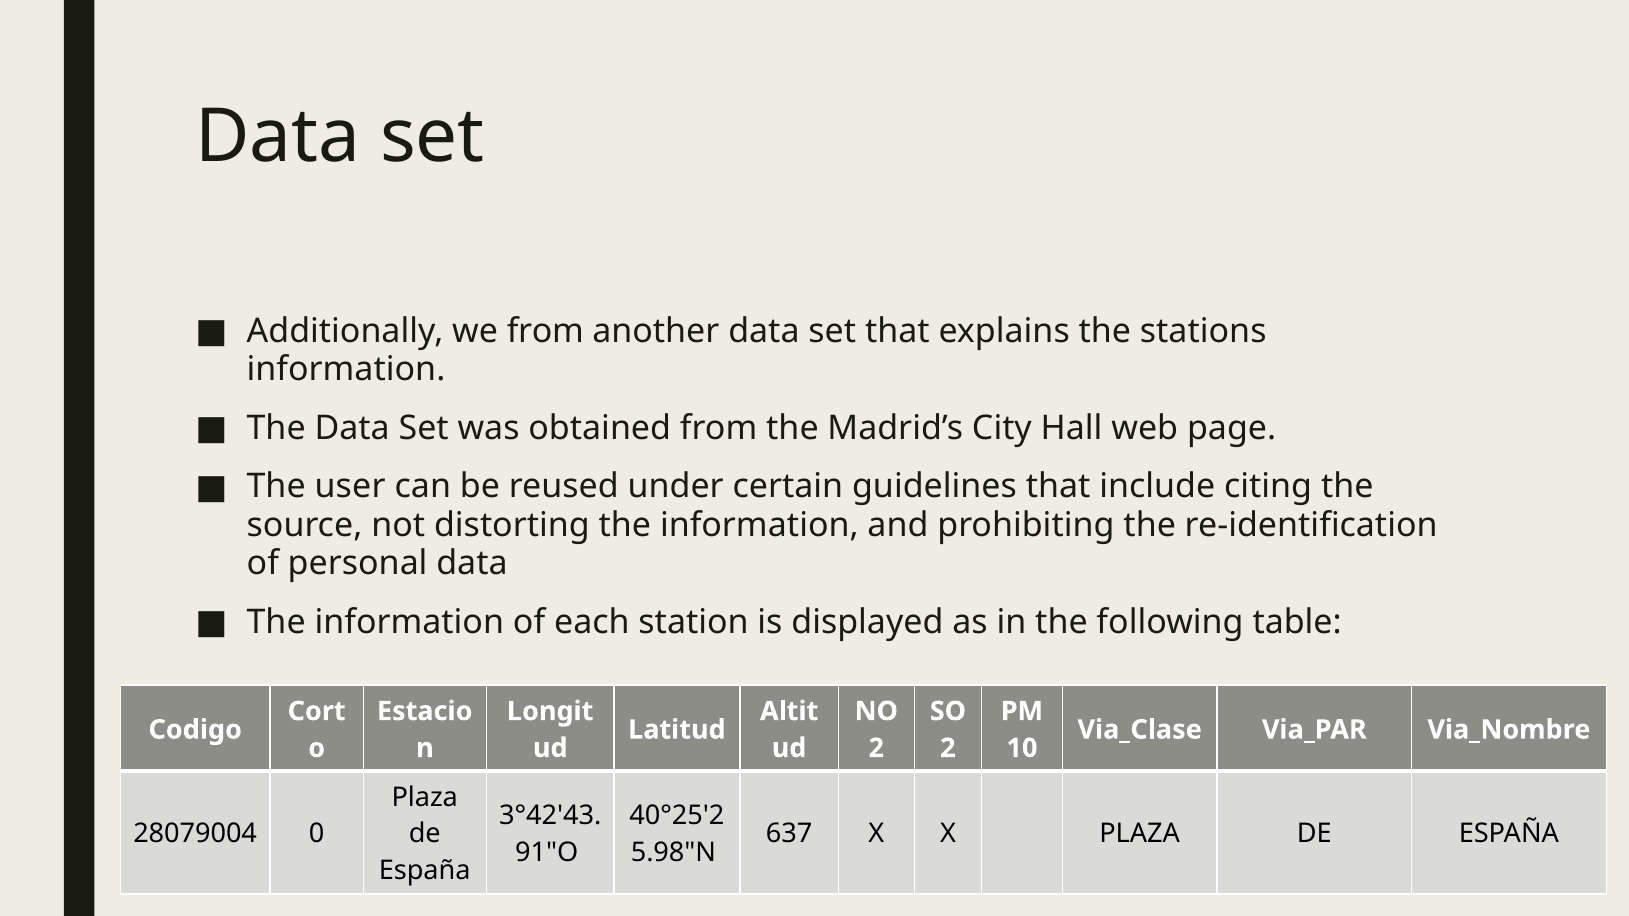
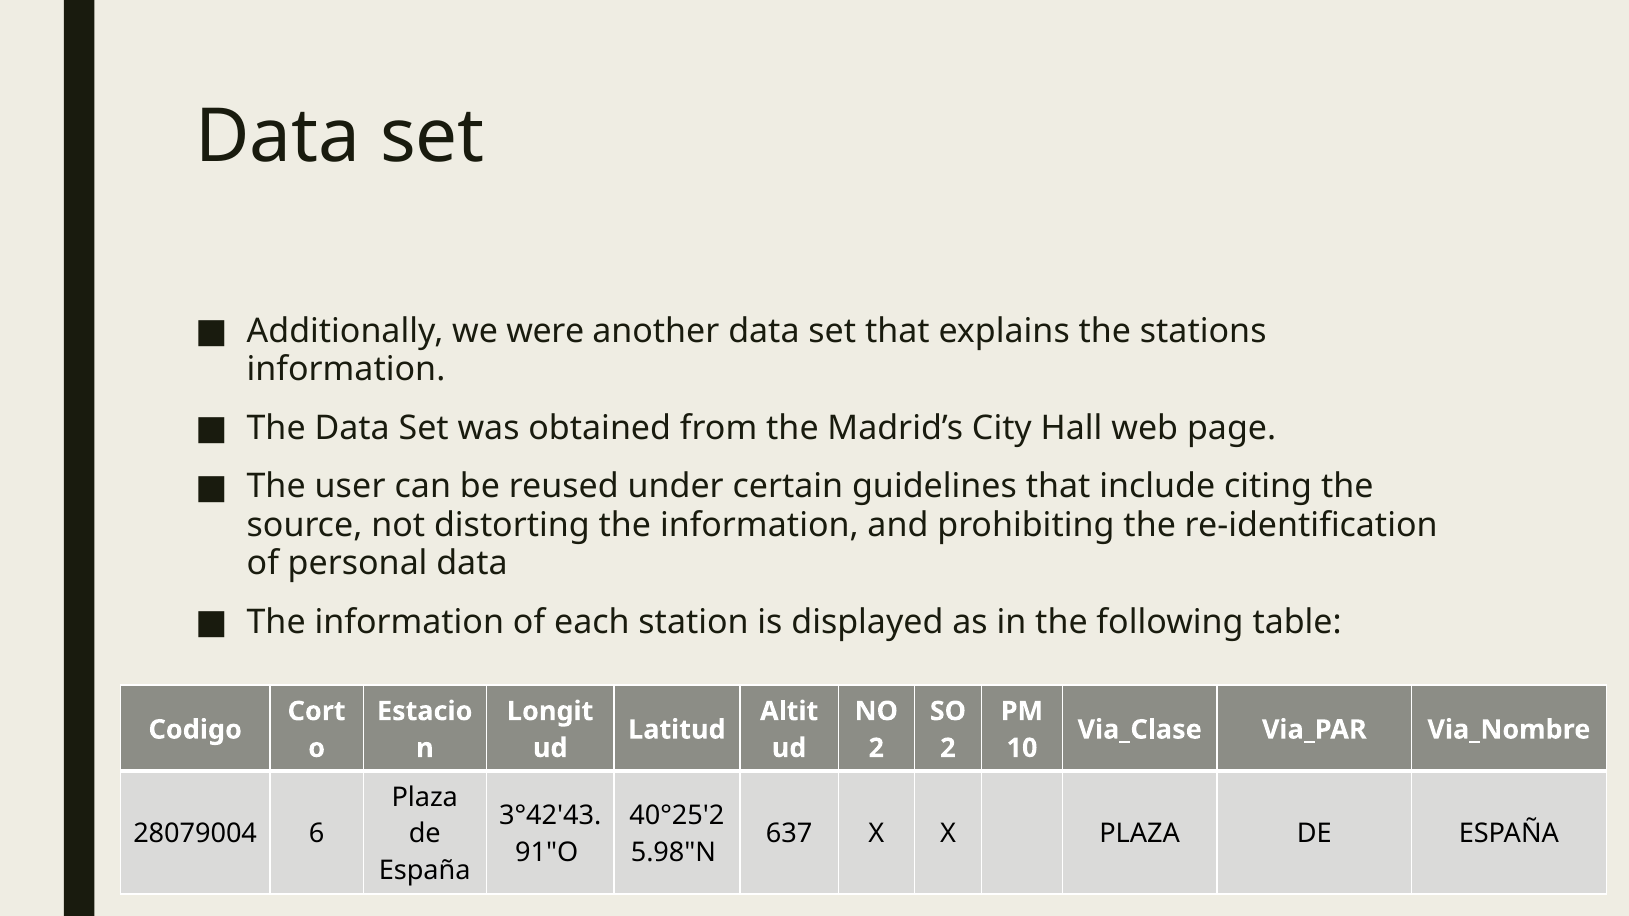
we from: from -> were (545, 331)
0: 0 -> 6 (317, 834)
